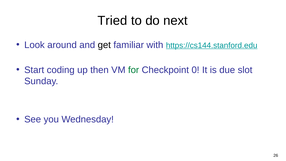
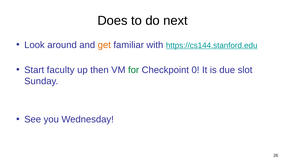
Tried: Tried -> Does (112, 21)
get colour: black -> orange (104, 45)
coding: coding -> faculty (61, 70)
